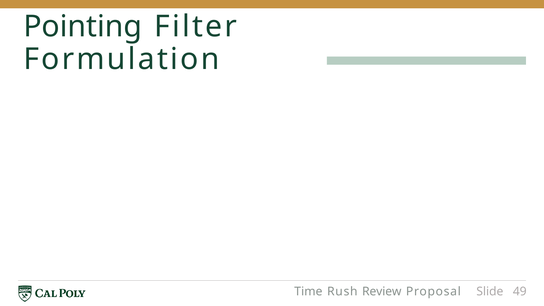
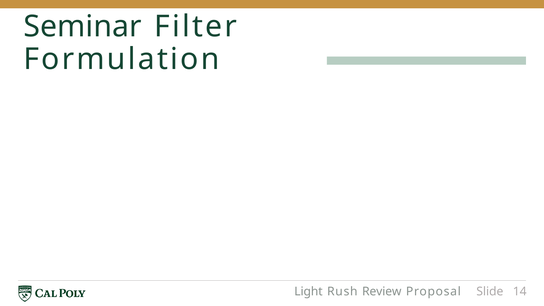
Pointing: Pointing -> Seminar (83, 27)
Time: Time -> Light (308, 291)
49: 49 -> 14 (520, 291)
